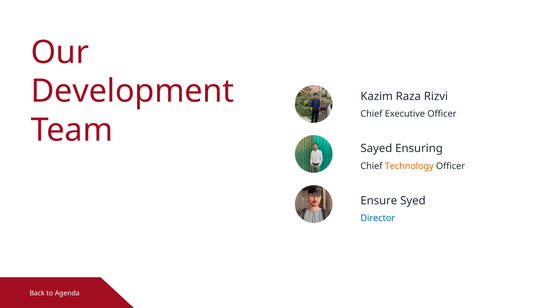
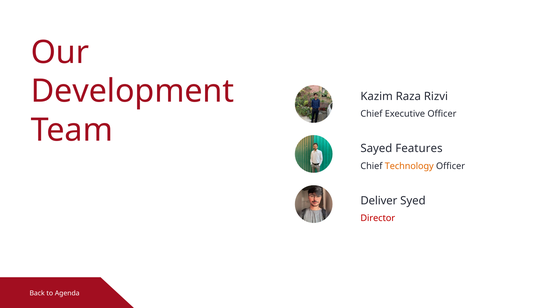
Ensuring: Ensuring -> Features (419, 148)
Ensure: Ensure -> Deliver (379, 200)
Director colour: blue -> red (378, 218)
